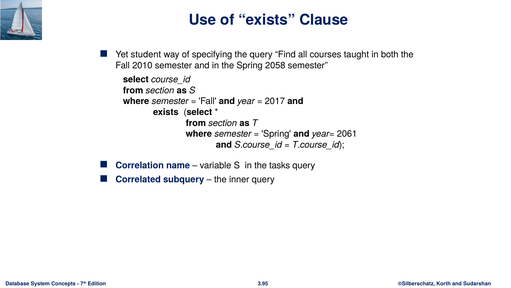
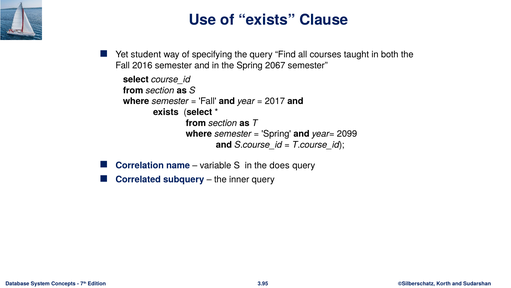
2010: 2010 -> 2016 (142, 65)
2058: 2058 -> 2067 (275, 65)
2061: 2061 -> 2099 (347, 134)
tasks: tasks -> does (280, 165)
